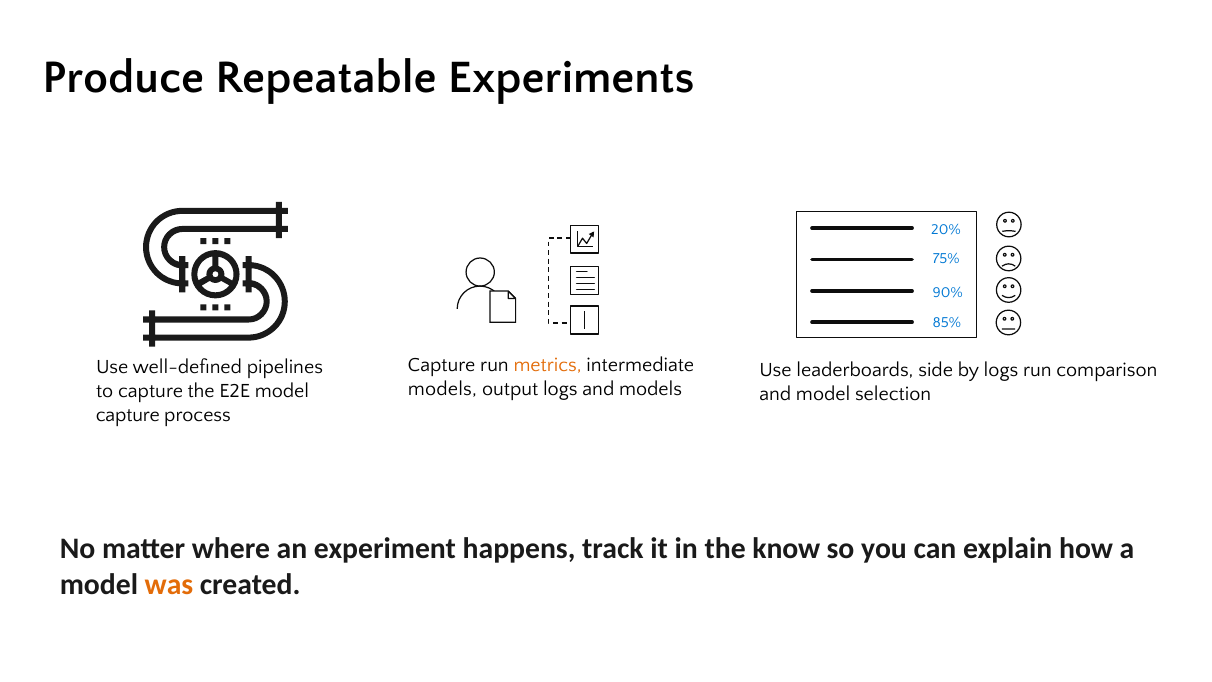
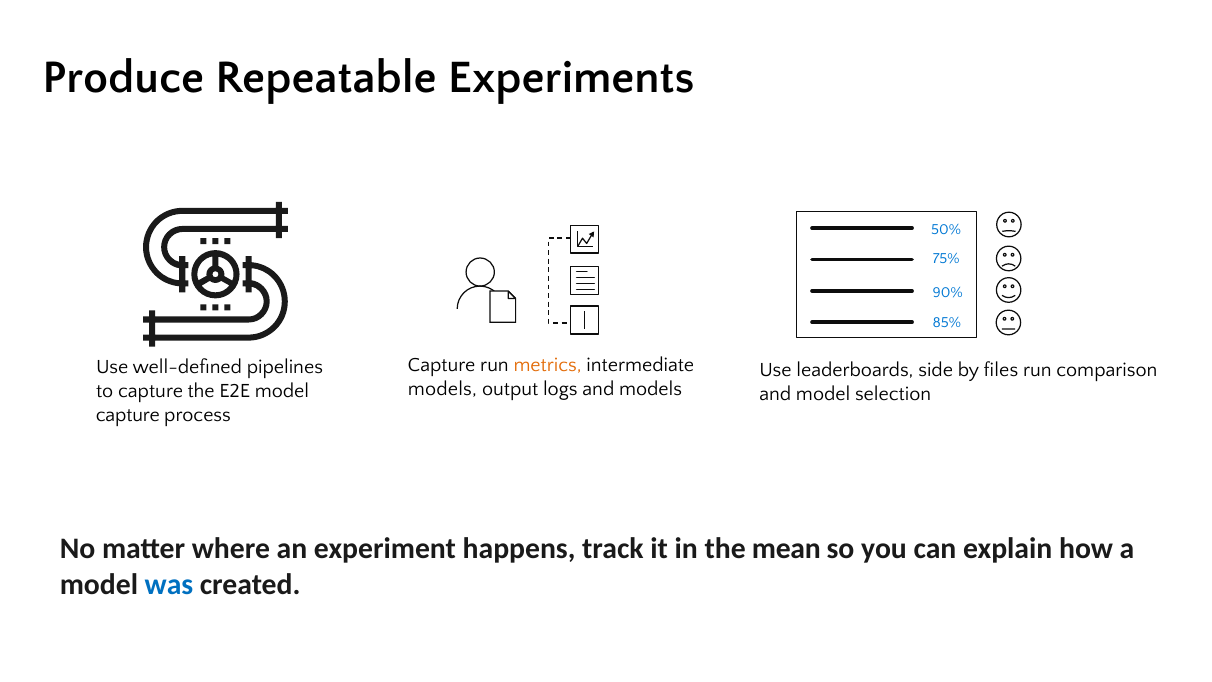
20%: 20% -> 50% (946, 230)
by logs: logs -> files (1001, 370)
know: know -> mean (786, 548)
was colour: orange -> blue (169, 584)
